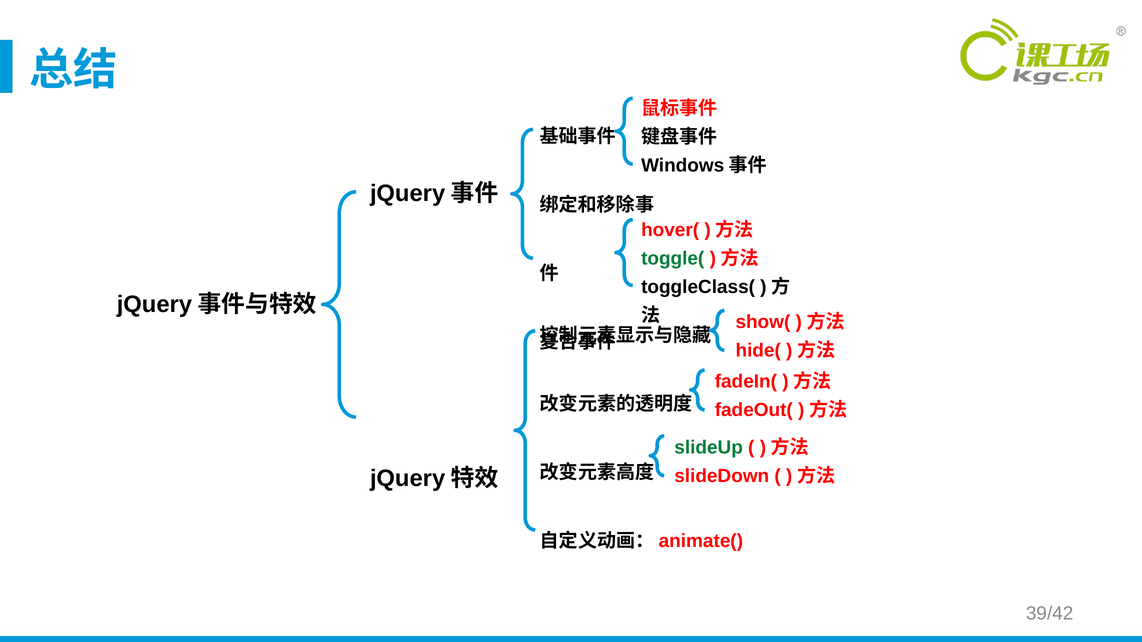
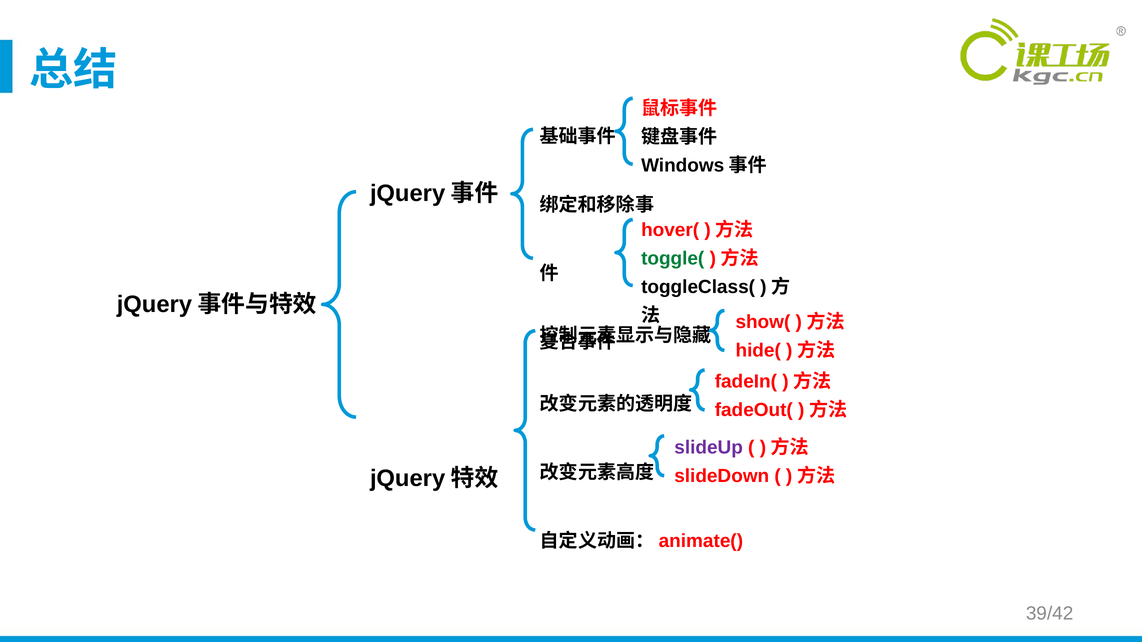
slideUp colour: green -> purple (709, 448)
